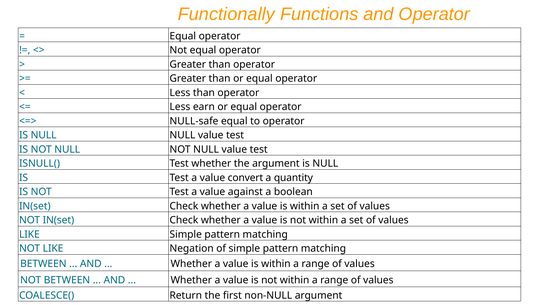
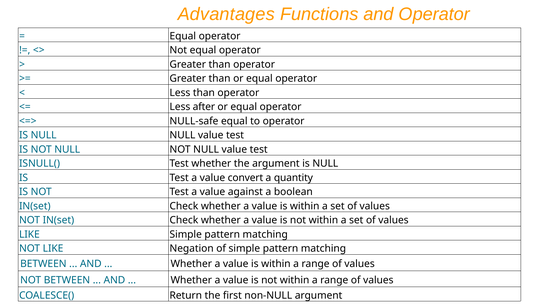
Functionally: Functionally -> Advantages (226, 14)
earn: earn -> after (204, 107)
